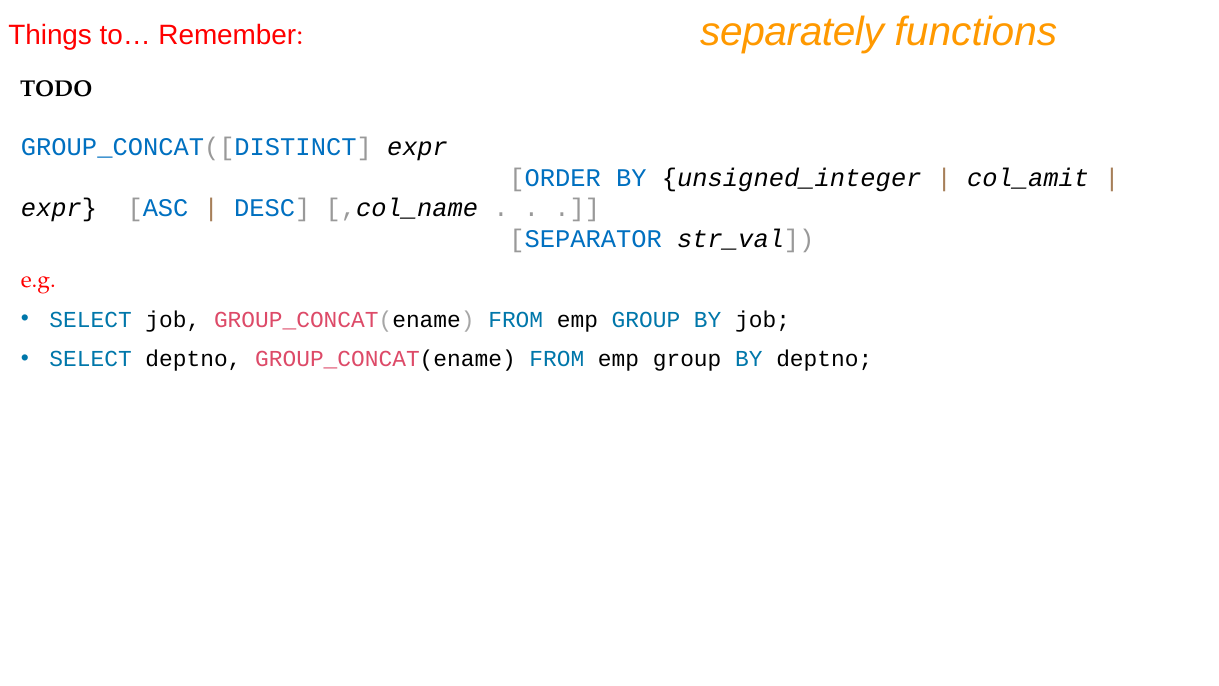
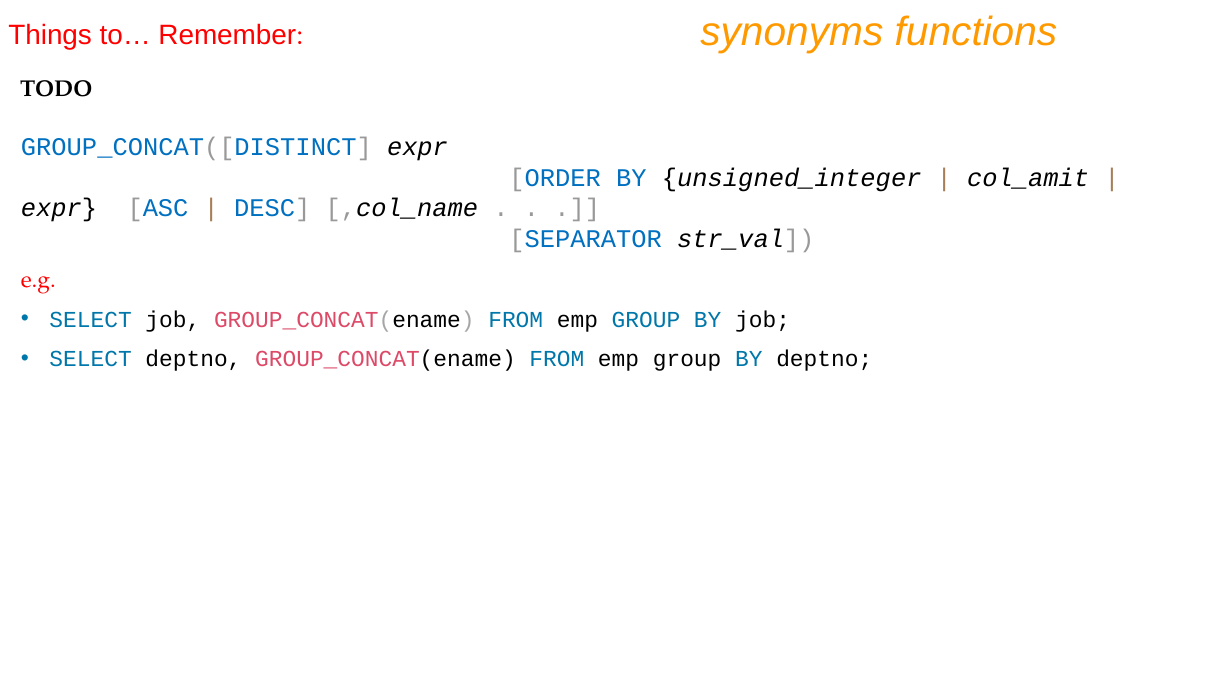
separately: separately -> synonyms (792, 32)
